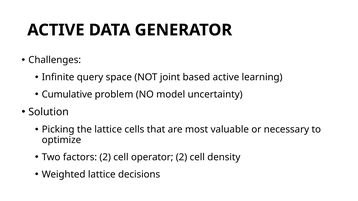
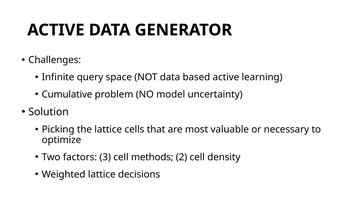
NOT joint: joint -> data (170, 77)
factors 2: 2 -> 3 (105, 157)
operator: operator -> methods (152, 157)
